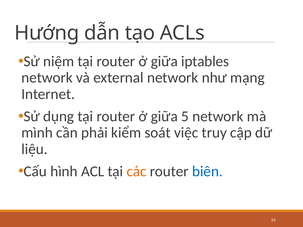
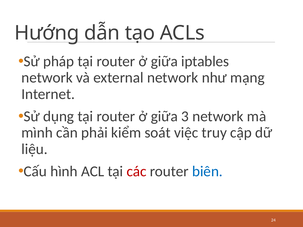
niệm: niệm -> pháp (59, 61)
5: 5 -> 3 (185, 116)
các colour: orange -> red (137, 171)
